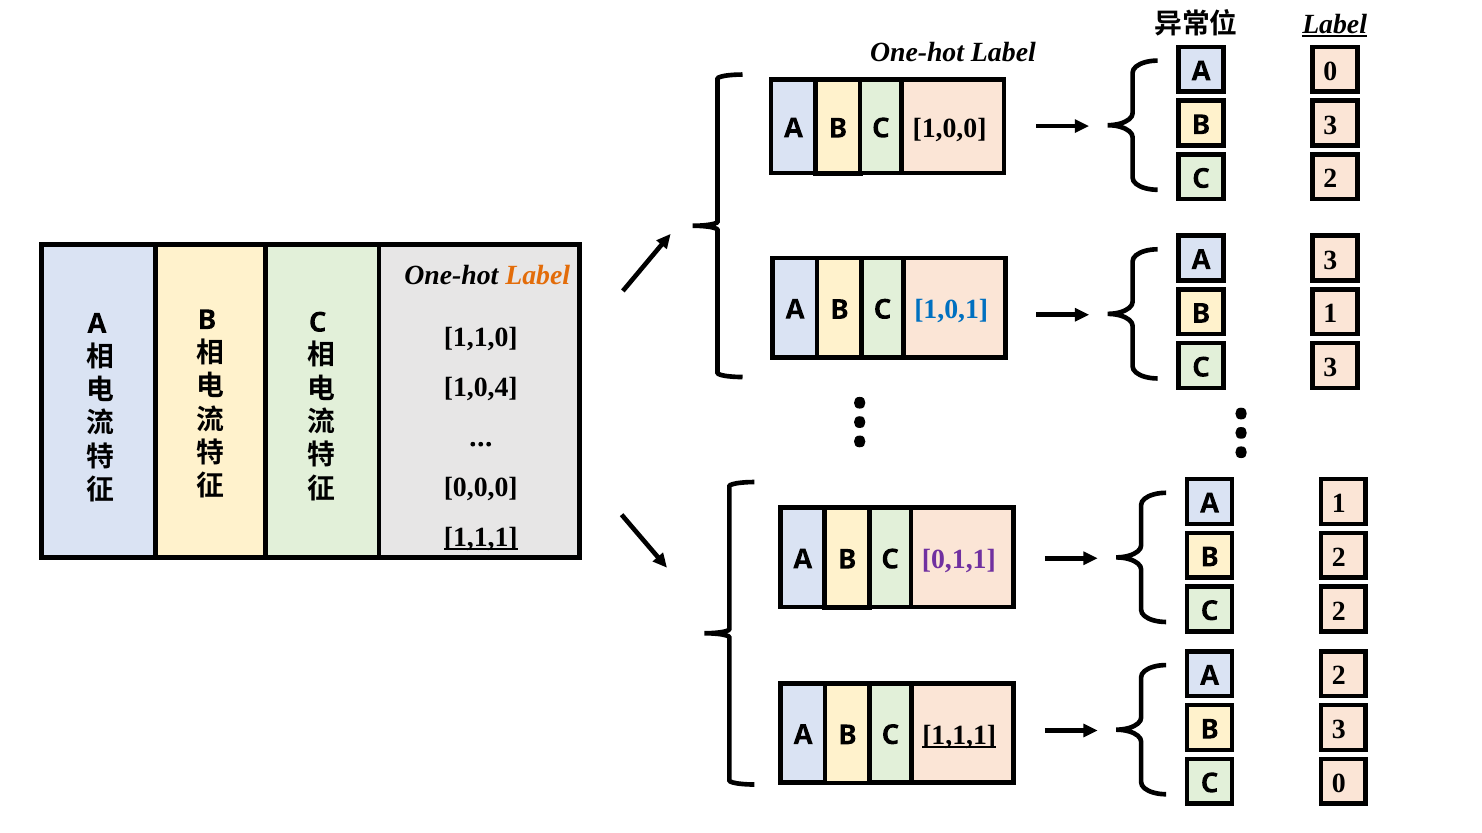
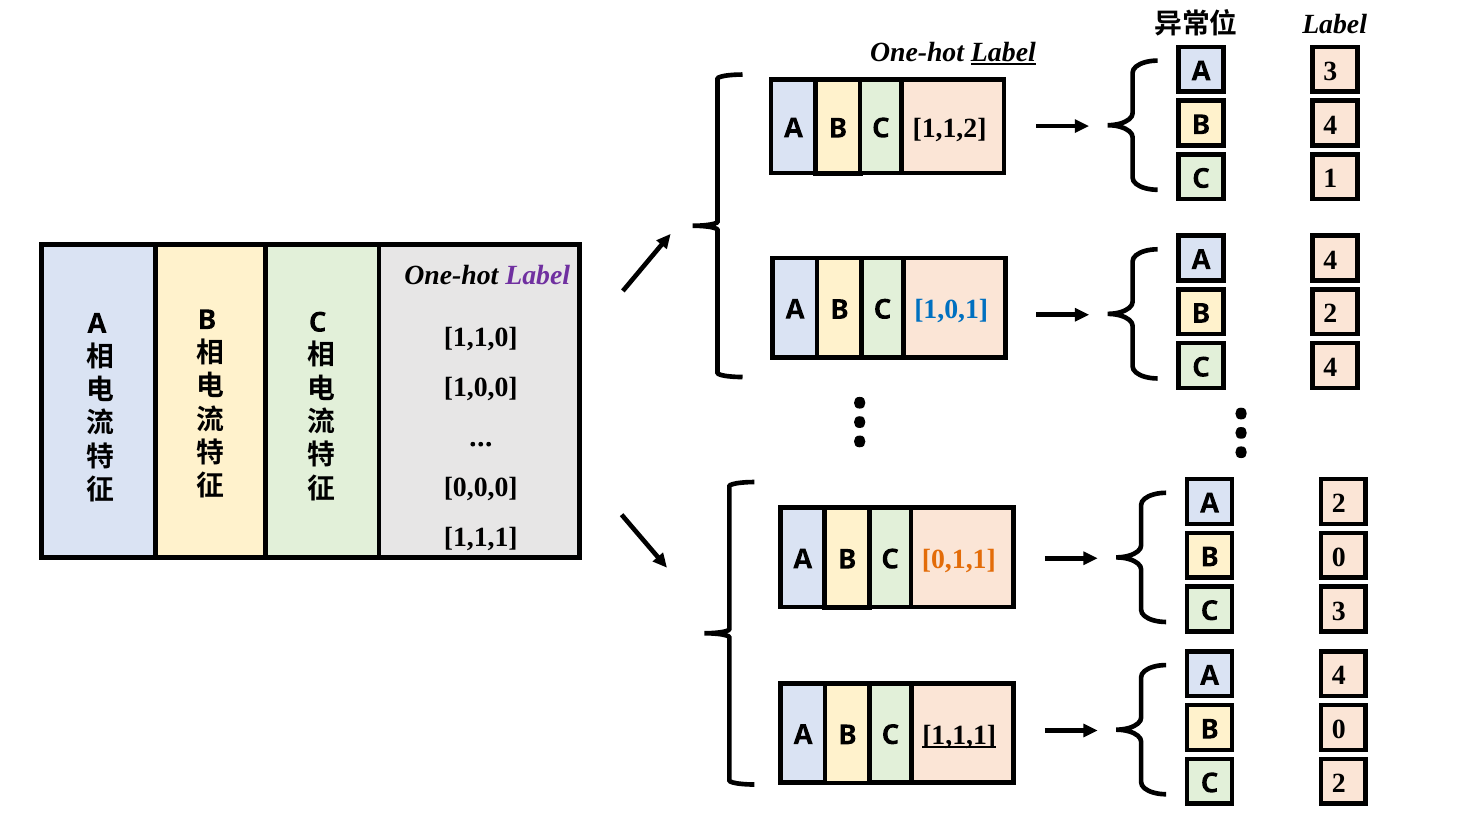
Label underline: present -> none (1335, 24)
Label underline: none -> present (1003, 52)
A 0: 0 -> 3 (1330, 71)
3: 3 -> 4 (1330, 125)
1,0,0: 1,0,0 -> 1,1,2 (950, 128)
2: 2 -> 1 (1330, 179)
3: 3 -> 4 (1330, 260)
Label colour: orange -> purple (538, 276)
B 1: 1 -> 2 (1330, 314)
C 3: 3 -> 4 (1330, 368)
1,0,4: 1,0,4 -> 1,0,0 (481, 387)
A 1: 1 -> 2 (1339, 504)
1,1,1 underline: present -> none (481, 537)
2: 2 -> 0 (1339, 558)
0,1,1 colour: purple -> orange (959, 560)
2: 2 -> 3 (1339, 611)
2: 2 -> 4 (1339, 676)
3: 3 -> 0 (1339, 730)
C 0: 0 -> 2 (1339, 784)
